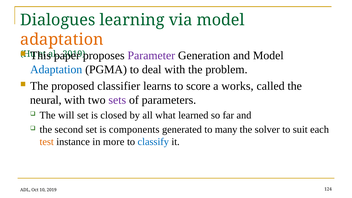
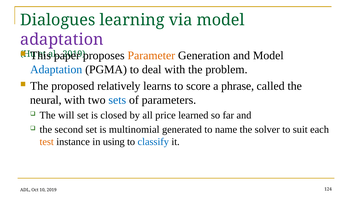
adaptation colour: orange -> purple (62, 40)
Parameter colour: purple -> orange (151, 55)
classifier: classifier -> relatively (119, 86)
works: works -> phrase (238, 86)
sets colour: purple -> blue (117, 100)
what: what -> price (165, 115)
components: components -> multinomial (134, 130)
many: many -> name (226, 130)
more: more -> using (114, 142)
